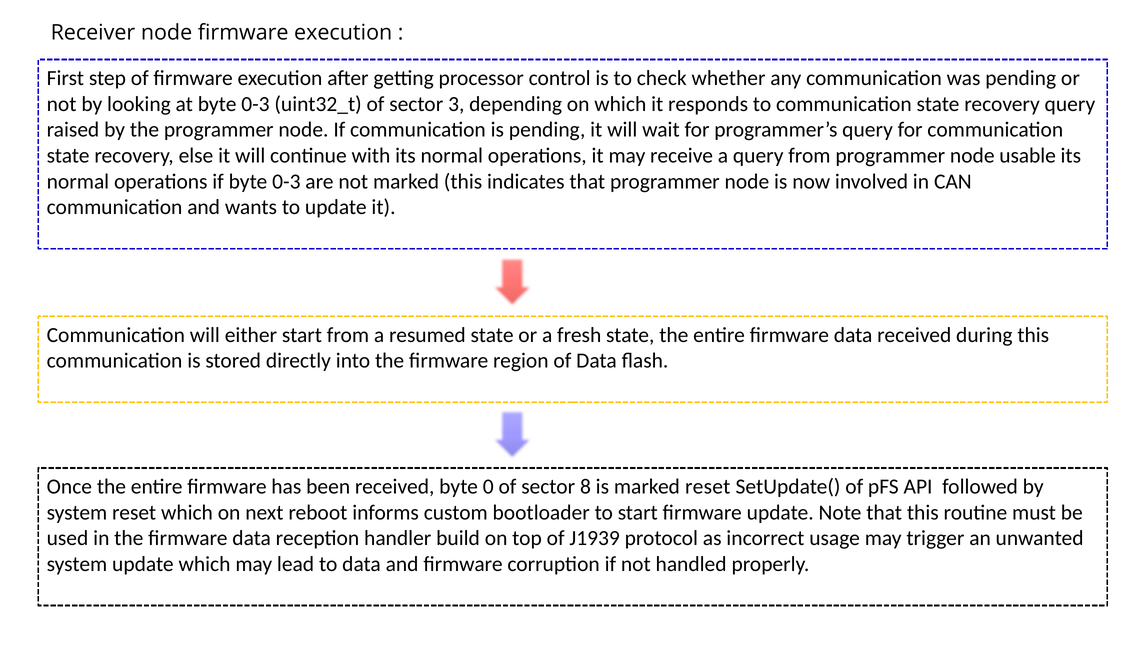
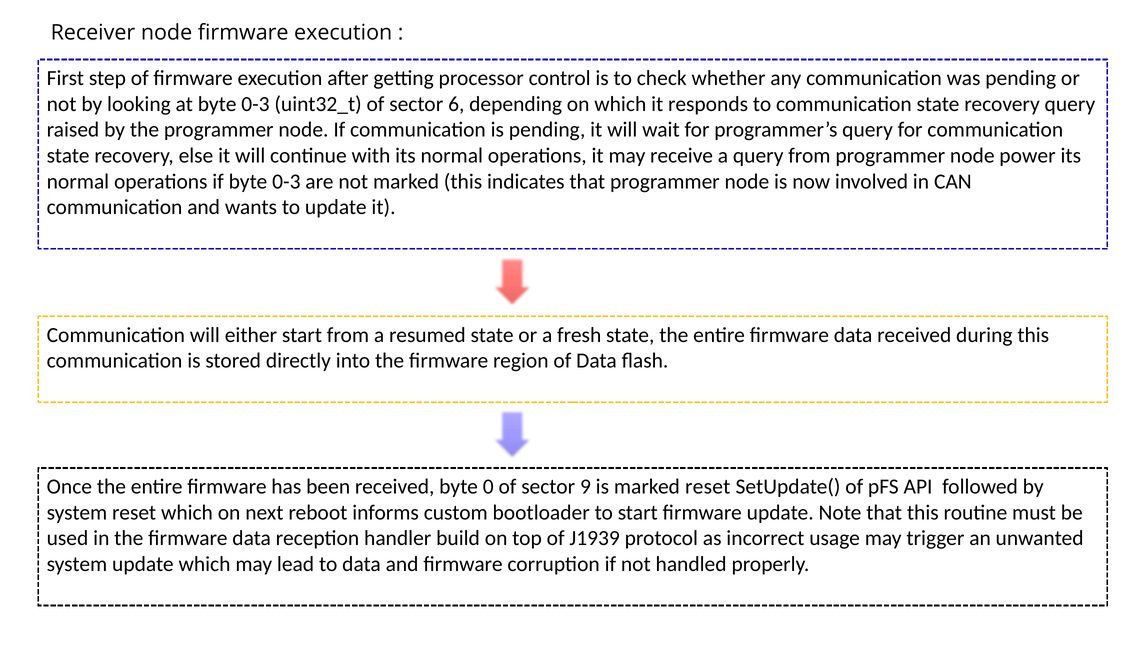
3: 3 -> 6 (456, 104)
usable: usable -> power (1028, 156)
8: 8 -> 9 (585, 487)
